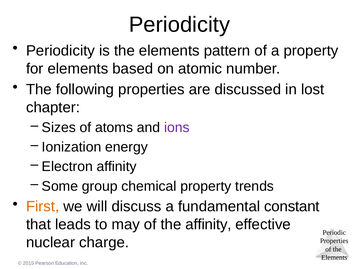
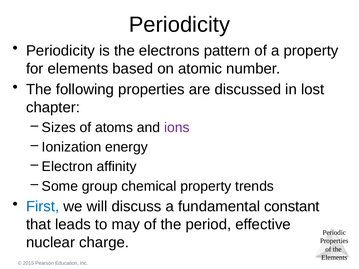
is the elements: elements -> electrons (169, 51)
First colour: orange -> blue (43, 207)
the affinity: affinity -> period (208, 225)
